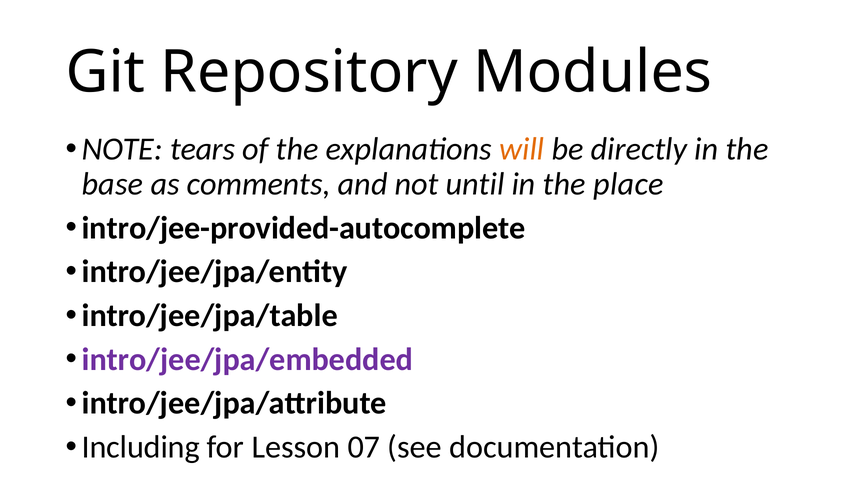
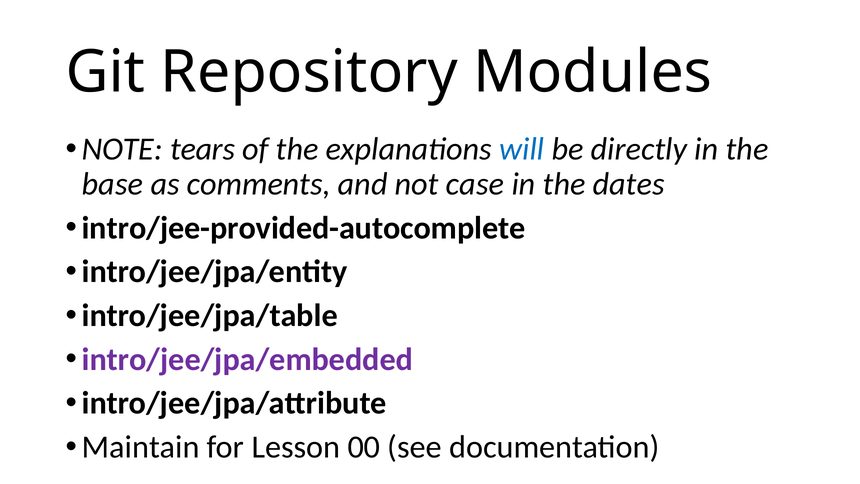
will colour: orange -> blue (522, 149)
until: until -> case (475, 184)
place: place -> dates (629, 184)
Including: Including -> Maintain (141, 447)
07: 07 -> 00 (364, 447)
